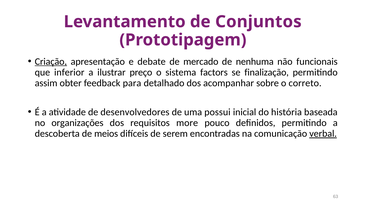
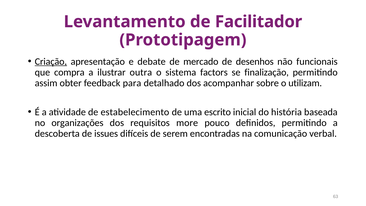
Conjuntos: Conjuntos -> Facilitador (259, 22)
nenhuma: nenhuma -> desenhos (255, 61)
inferior: inferior -> compra (69, 72)
preço: preço -> outra (141, 72)
correto: correto -> utilizam (305, 83)
desenvolvedores: desenvolvedores -> estabelecimento (135, 112)
possui: possui -> escrito (218, 112)
meios: meios -> issues (106, 133)
verbal underline: present -> none (323, 133)
